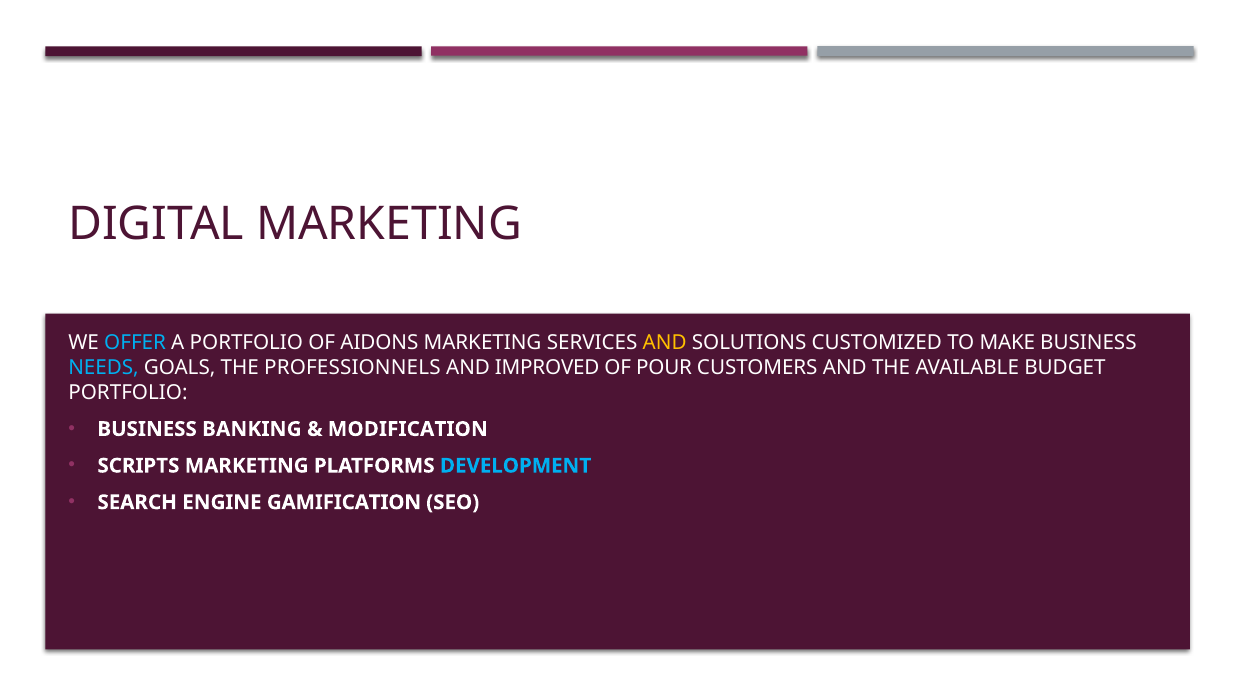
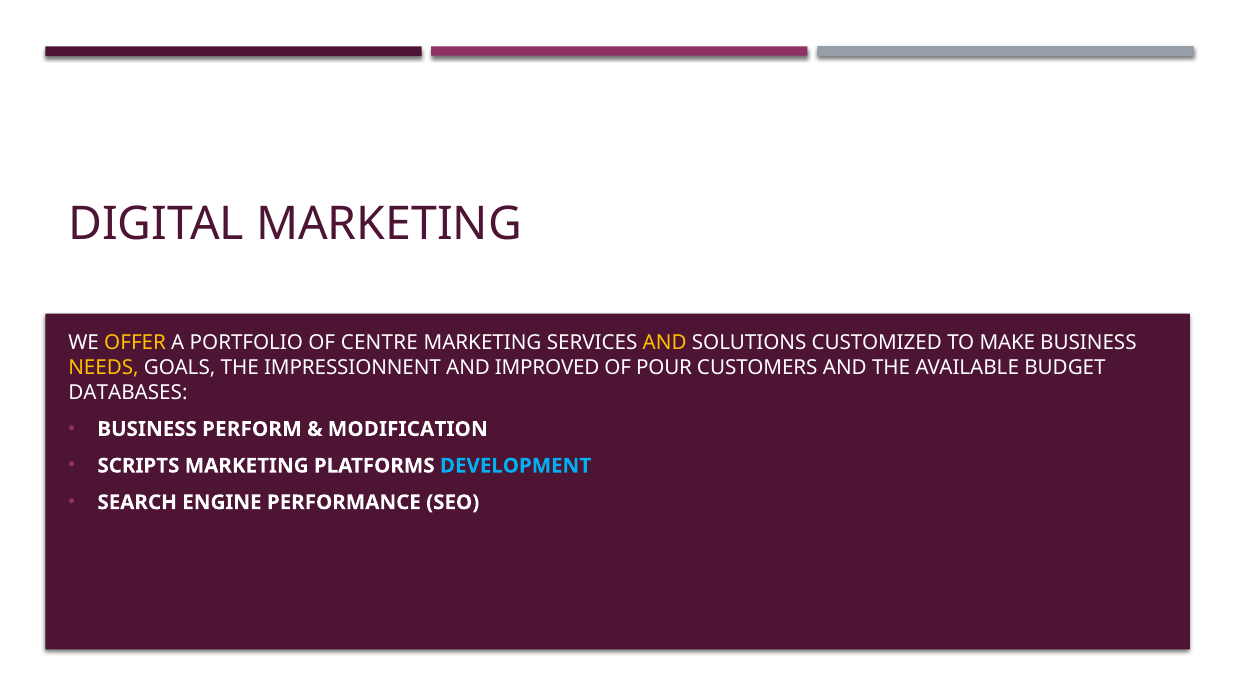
OFFER colour: light blue -> yellow (135, 343)
AIDONS: AIDONS -> CENTRE (379, 343)
NEEDS colour: light blue -> yellow (104, 368)
PROFESSIONNELS: PROFESSIONNELS -> IMPRESSIONNENT (352, 368)
PORTFOLIO: PORTFOLIO -> DATABASES (128, 392)
BANKING: BANKING -> PERFORM (252, 429)
GAMIFICATION: GAMIFICATION -> PERFORMANCE (344, 502)
